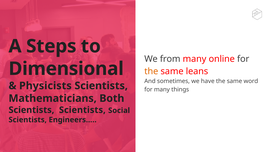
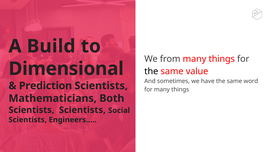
Steps: Steps -> Build (51, 46)
online: online -> things (222, 59)
the colour: orange -> black (151, 72)
leans: leans -> value (197, 72)
Physicists: Physicists -> Prediction (46, 86)
